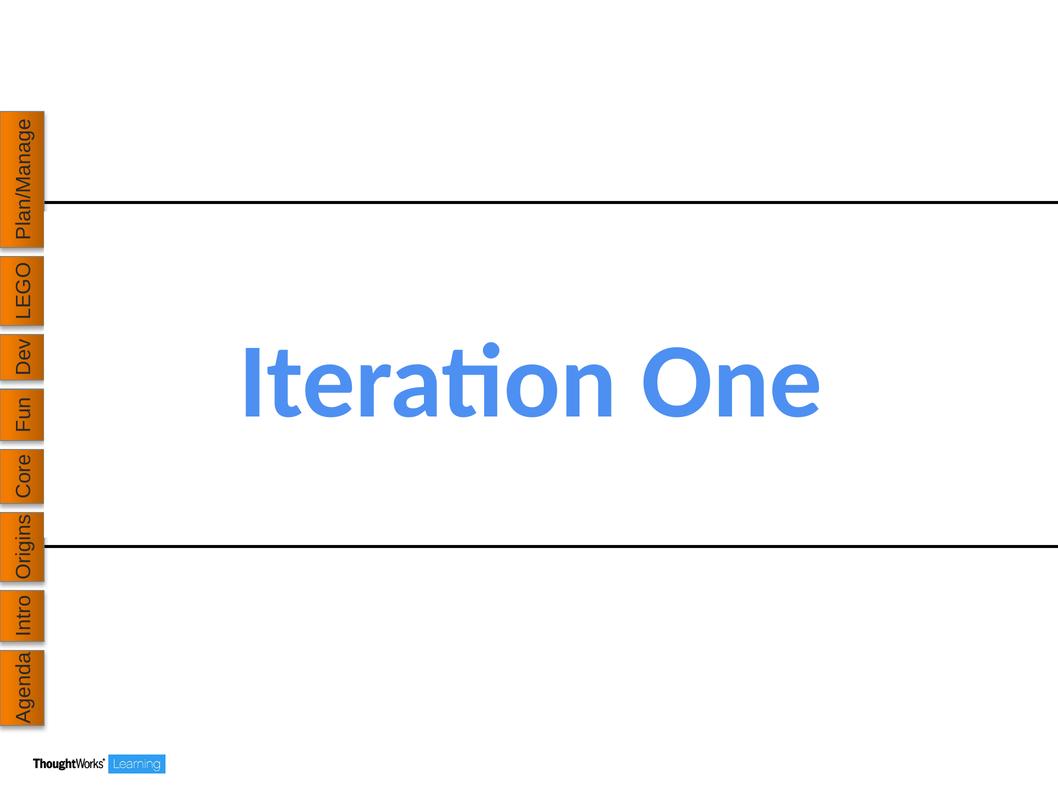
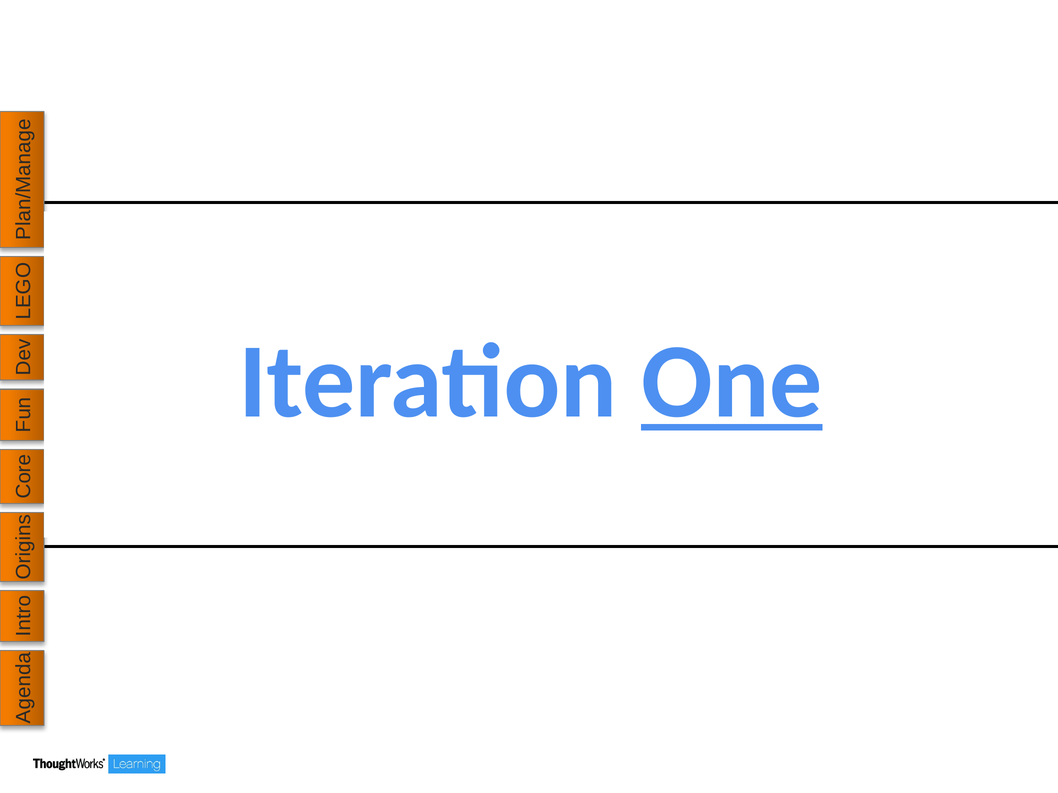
One underline: none -> present (732, 382)
